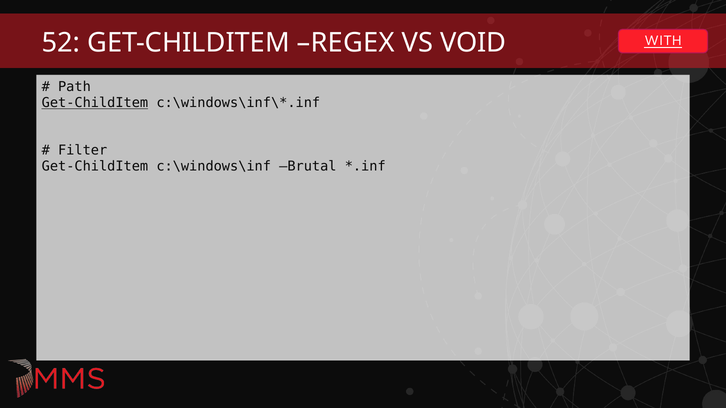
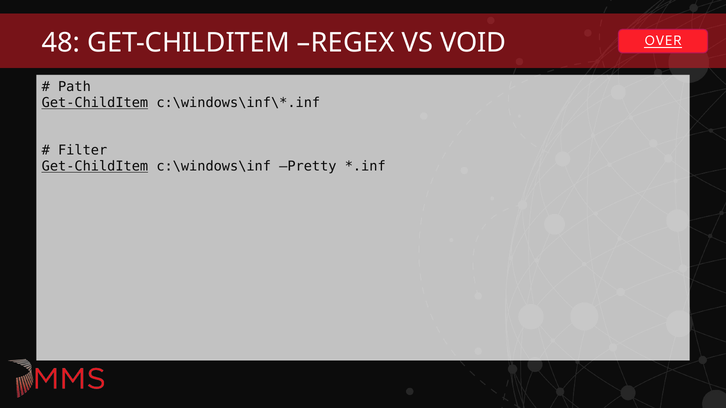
52: 52 -> 48 (61, 43)
WITH: WITH -> OVER (663, 41)
Get-ChildItem underline: none -> present (95, 167)
Brutal: Brutal -> Pretty (308, 167)
